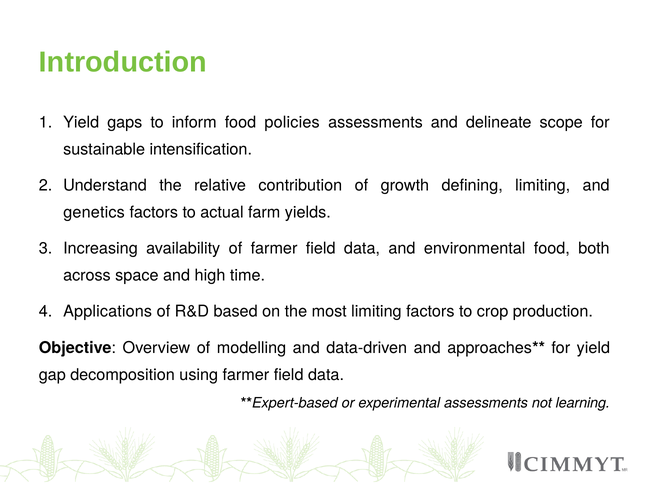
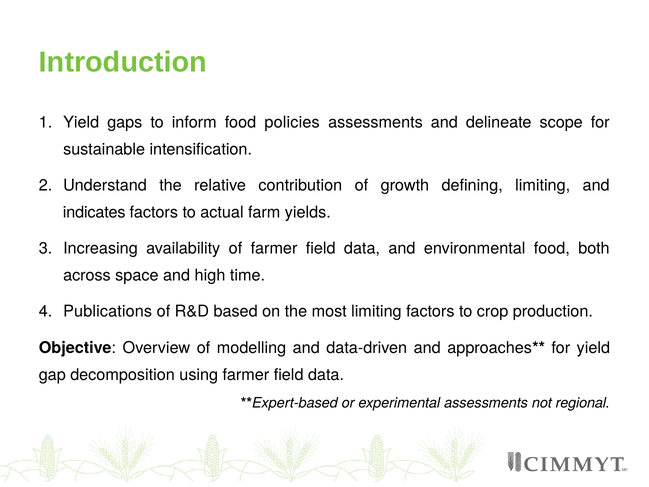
genetics: genetics -> indicates (94, 212)
Applications: Applications -> Publications (108, 311)
learning: learning -> regional (583, 403)
